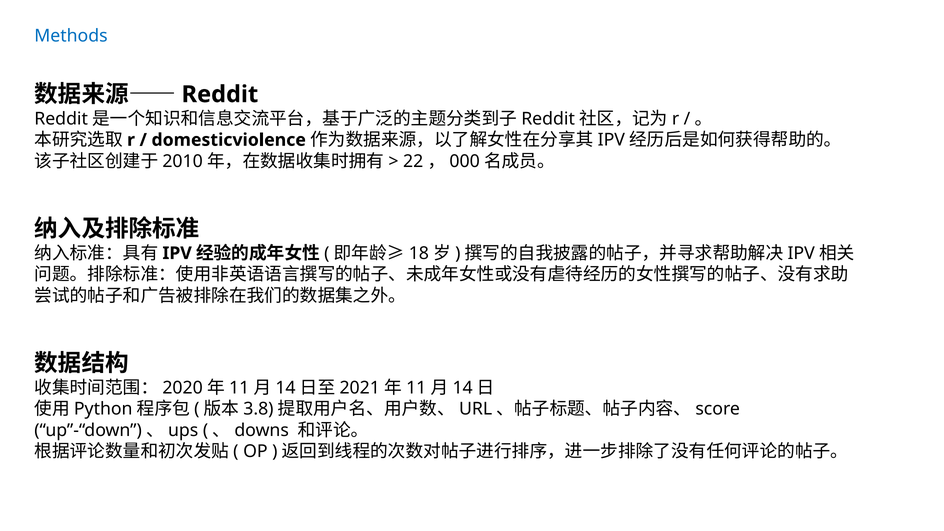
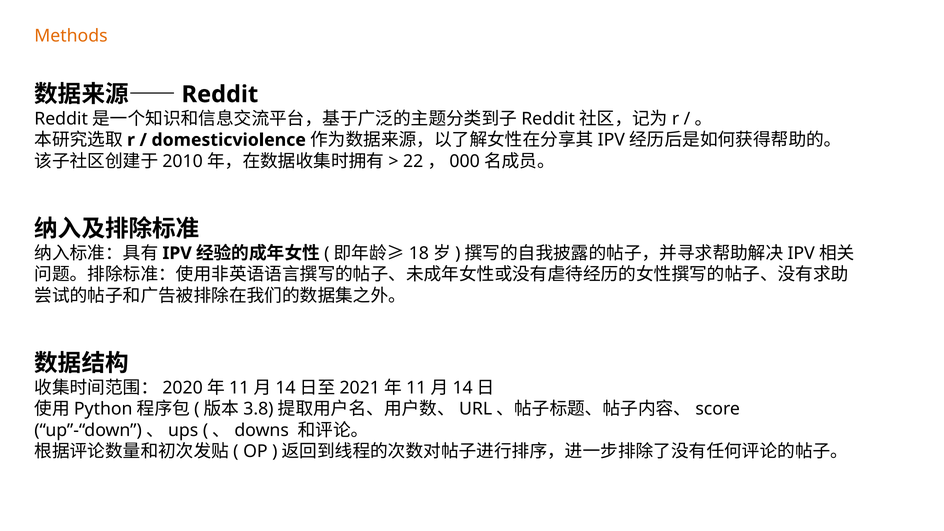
Methods colour: blue -> orange (71, 36)
